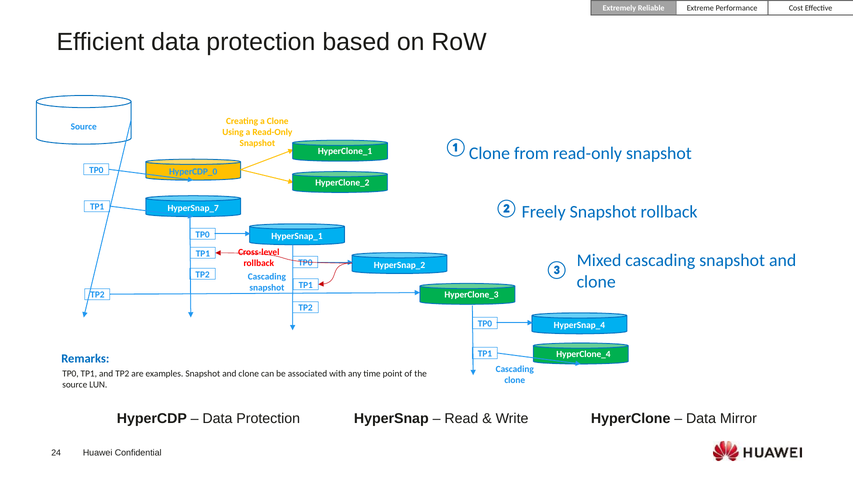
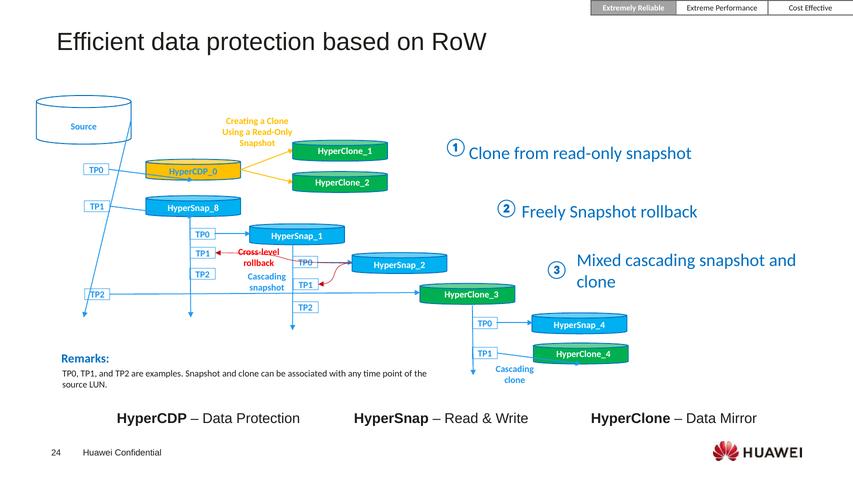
HyperSnap_7: HyperSnap_7 -> HyperSnap_8 (193, 208)
